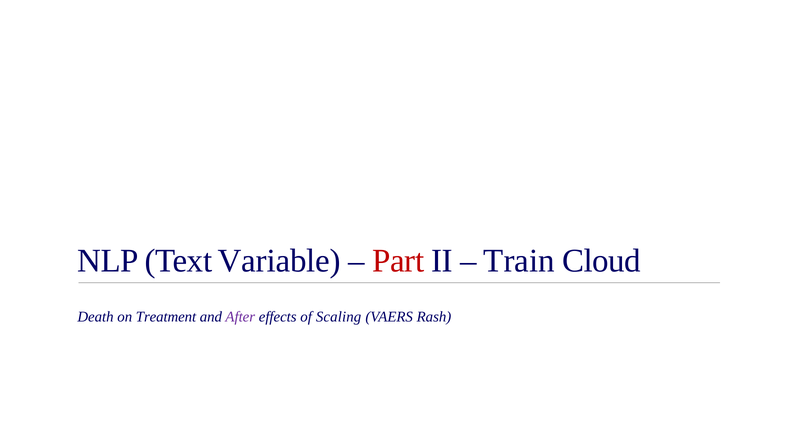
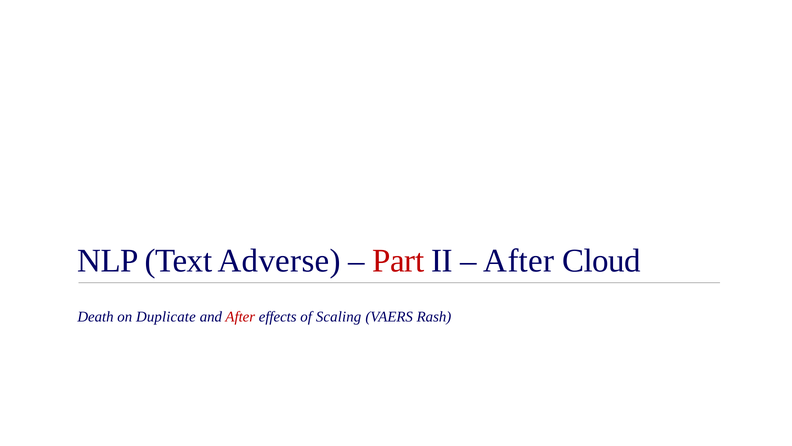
Variable: Variable -> Adverse (279, 260)
Train: Train -> After (519, 260)
Treatment: Treatment -> Duplicate (166, 316)
After colour: purple -> red (240, 316)
